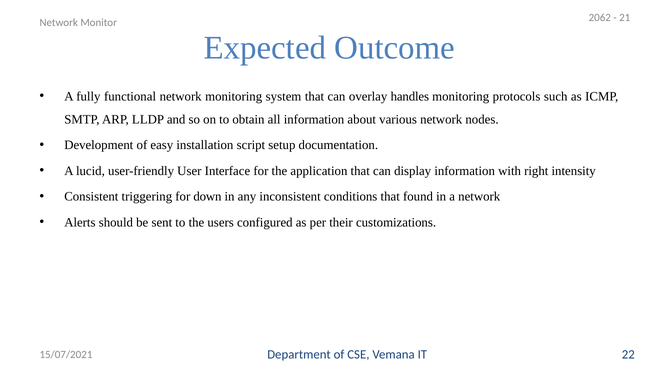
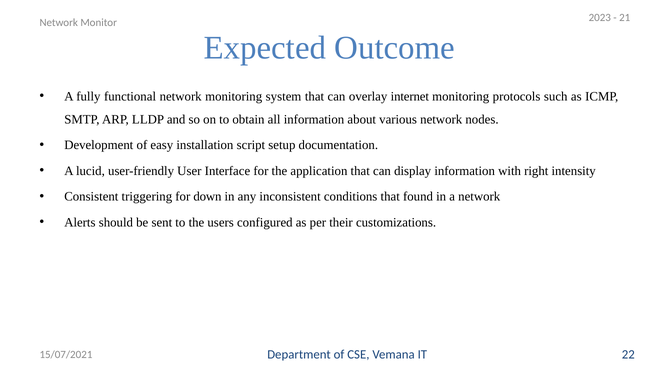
2062: 2062 -> 2023 (600, 17)
handles: handles -> internet (410, 96)
